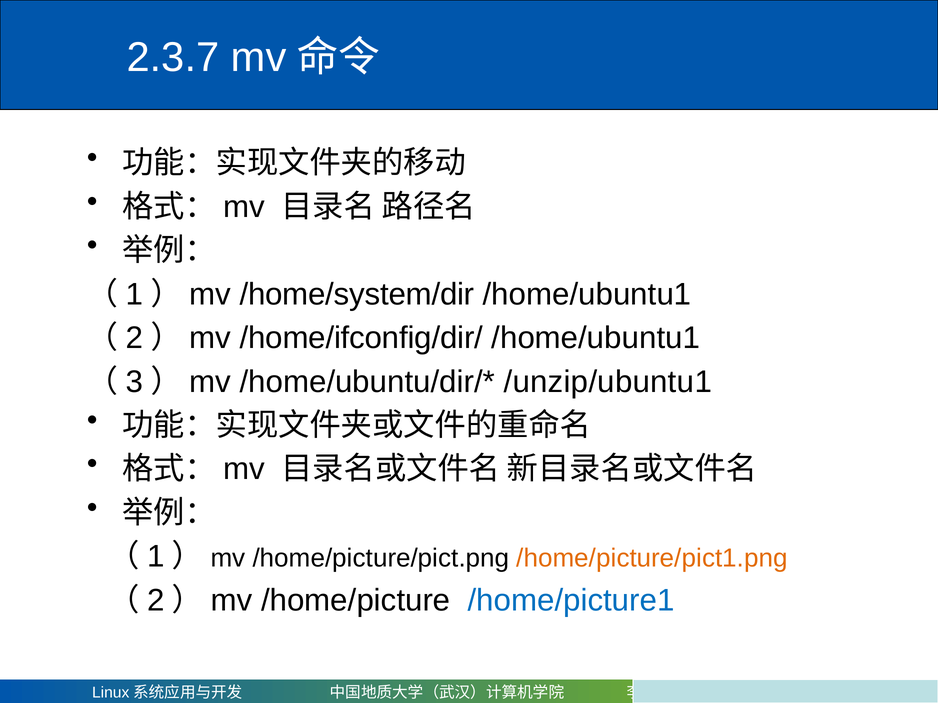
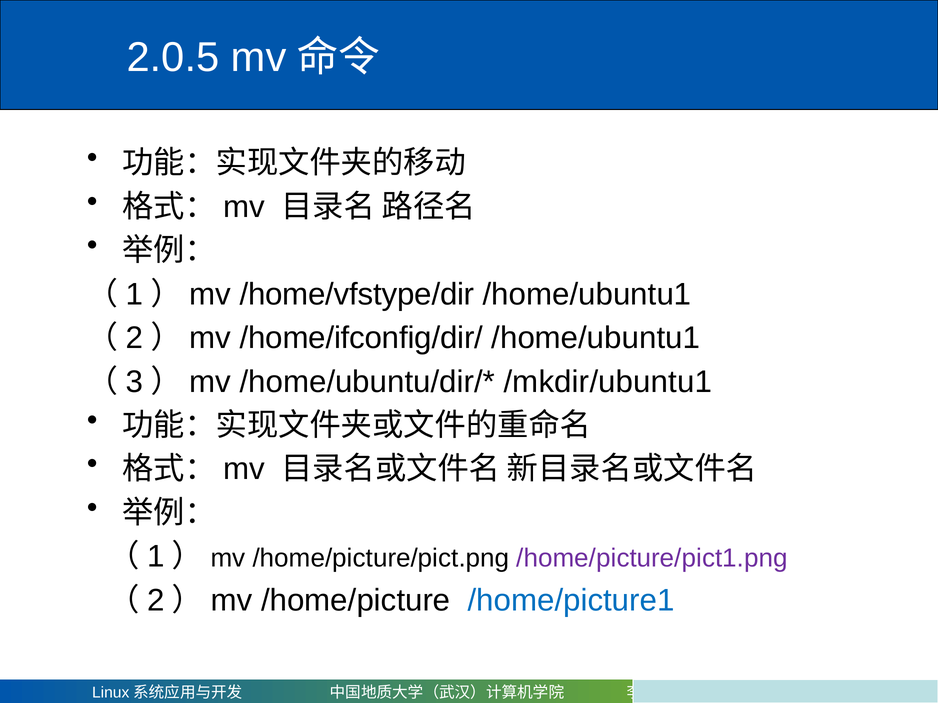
2.3.7: 2.3.7 -> 2.0.5 (173, 58)
/home/system/dir: /home/system/dir -> /home/vfstype/dir (357, 294)
/unzip/ubuntu1: /unzip/ubuntu1 -> /mkdir/ubuntu1 (608, 382)
/home/picture/pict1.png colour: orange -> purple (652, 559)
